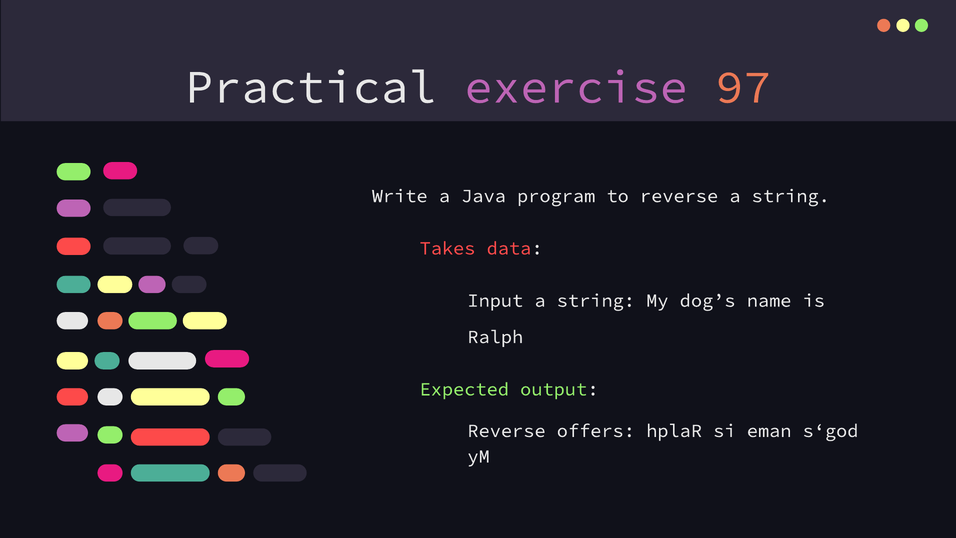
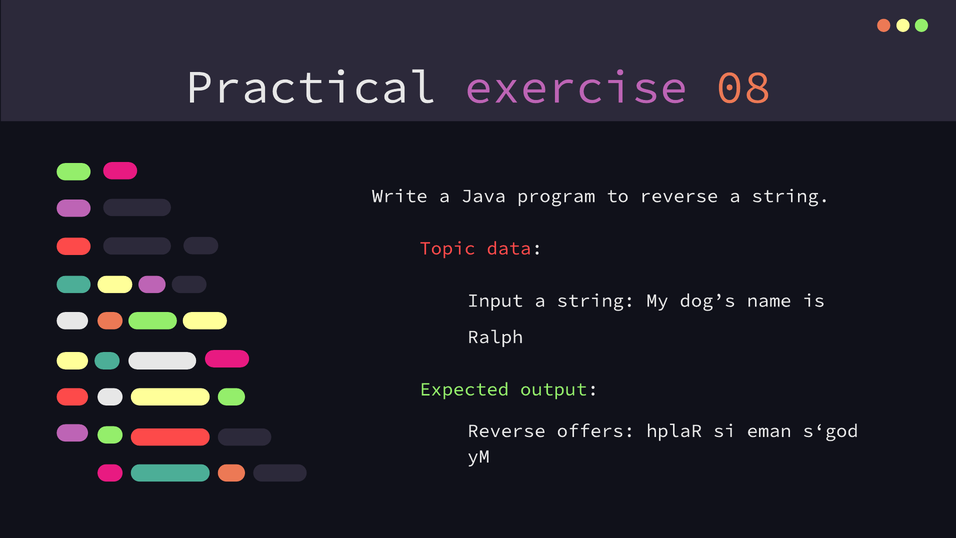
97: 97 -> 08 (743, 87)
Takes: Takes -> Topic (448, 248)
